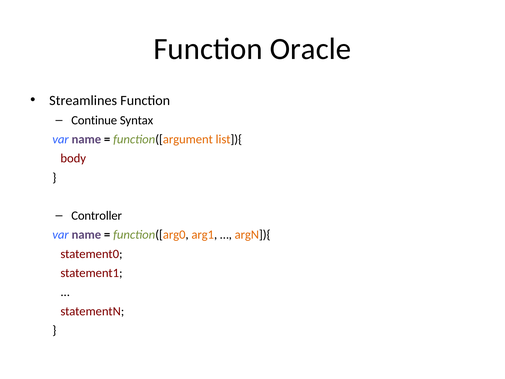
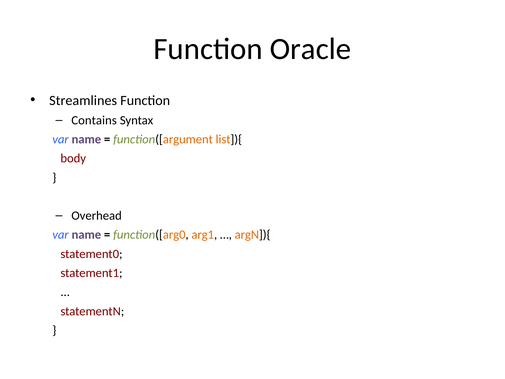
Continue: Continue -> Contains (94, 120)
Controller: Controller -> Overhead (97, 216)
